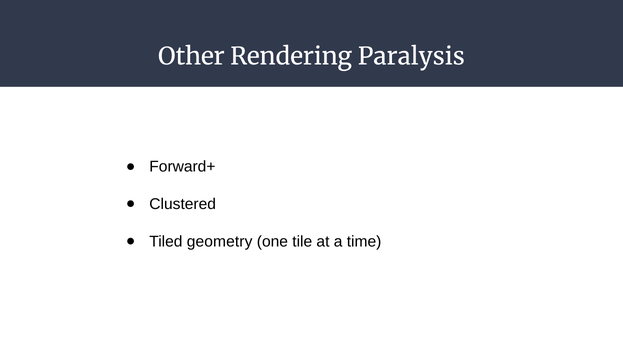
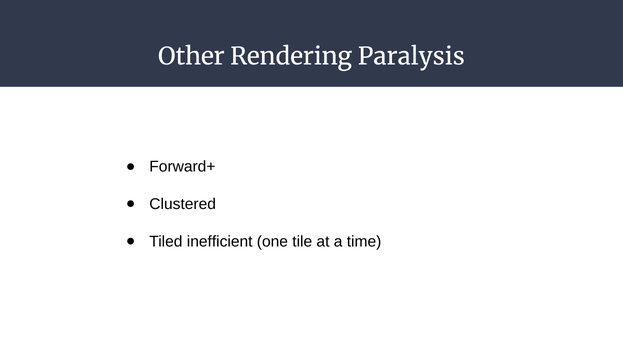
geometry: geometry -> inefficient (220, 242)
